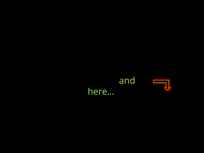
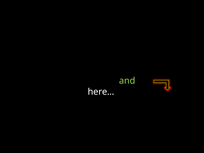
here… colour: light green -> white (101, 92)
